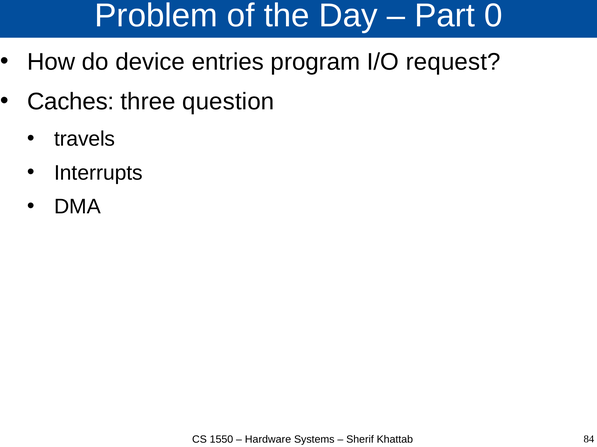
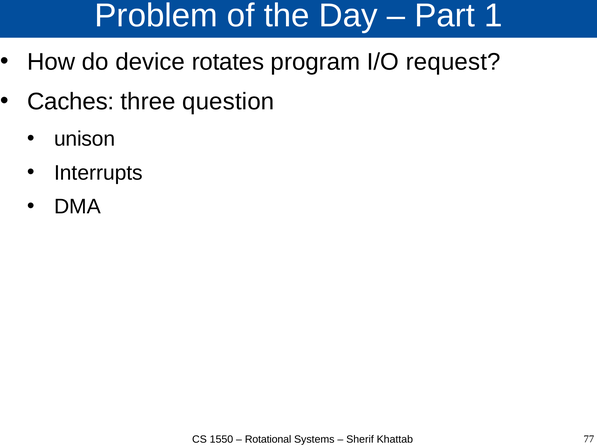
0: 0 -> 1 (493, 16)
entries: entries -> rotates (228, 62)
travels: travels -> unison (85, 139)
Hardware: Hardware -> Rotational (268, 440)
84: 84 -> 77 (589, 440)
